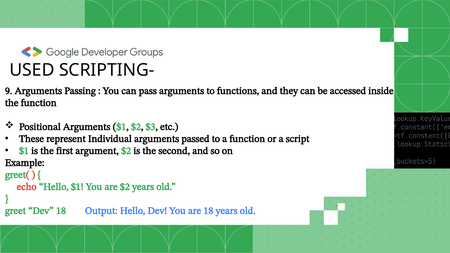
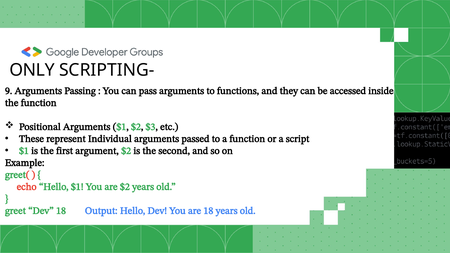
USED: USED -> ONLY (32, 70)
